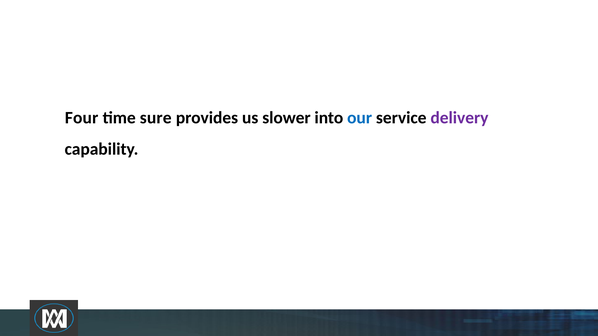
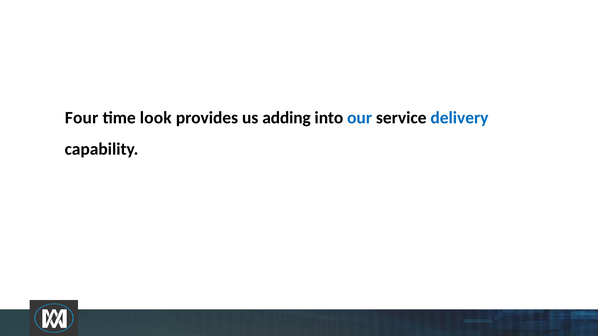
sure: sure -> look (156, 118)
slower: slower -> adding (287, 118)
delivery colour: purple -> blue (459, 118)
